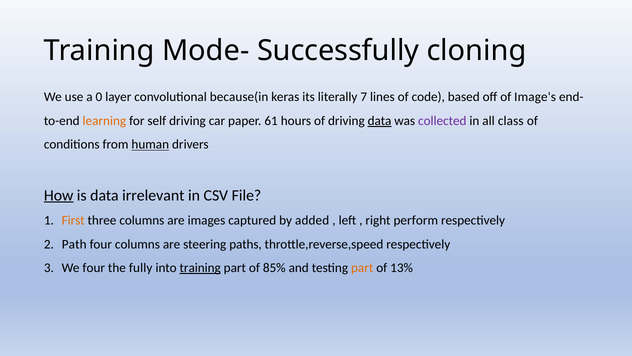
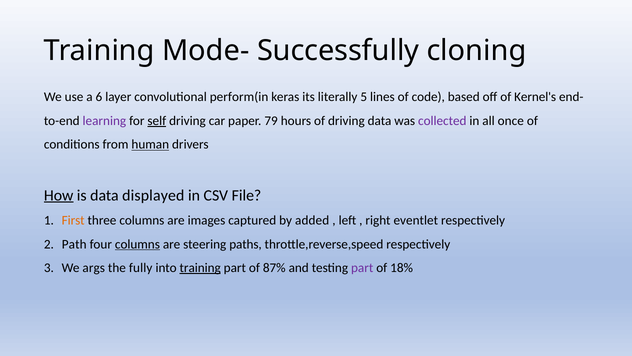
0: 0 -> 6 (99, 97)
because(in: because(in -> perform(in (239, 97)
7: 7 -> 5 (364, 97)
Image's: Image's -> Kernel's (535, 97)
learning colour: orange -> purple (104, 121)
self underline: none -> present (157, 121)
61: 61 -> 79 (271, 121)
data underline: present -> none (380, 121)
class: class -> once (511, 121)
irrelevant: irrelevant -> displayed (153, 195)
perform: perform -> eventlet (416, 220)
columns underline: none -> present (137, 244)
We four: four -> args (94, 268)
85%: 85% -> 87% (274, 268)
part colour: orange -> purple (362, 268)
13%: 13% -> 18% (402, 268)
